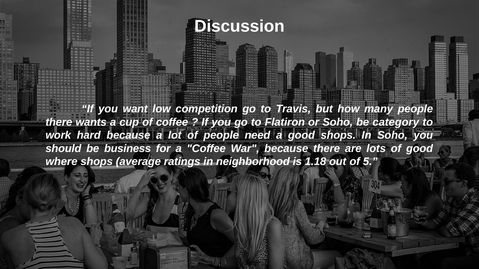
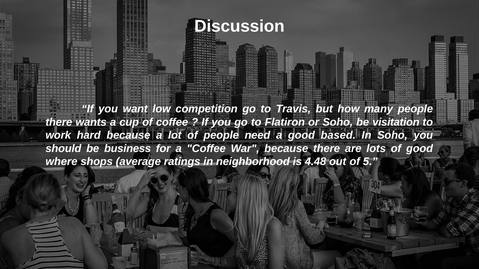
category: category -> visitation (396, 122)
good shops: shops -> based (338, 135)
1.18: 1.18 -> 4.48 (316, 162)
